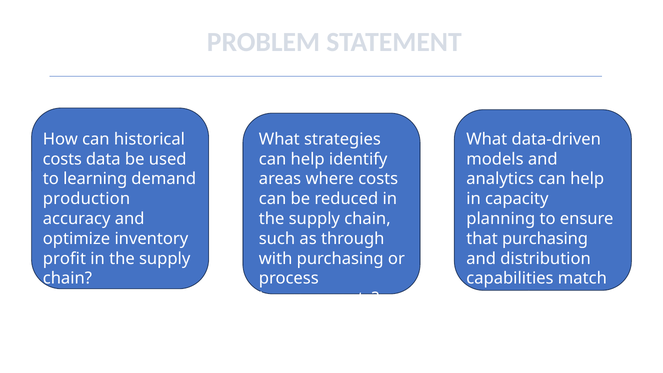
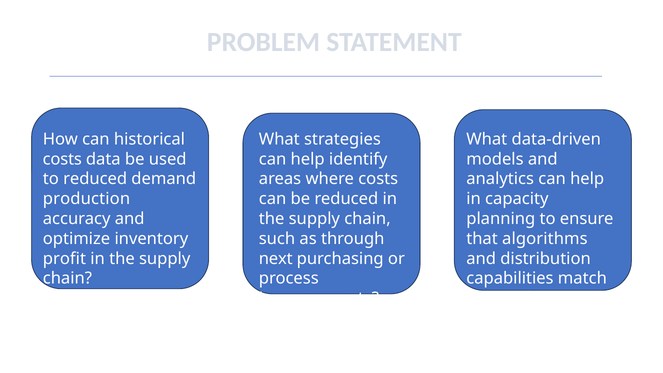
to learning: learning -> reduced (95, 179)
that purchasing: purchasing -> algorithms (545, 239)
with: with -> next (276, 259)
